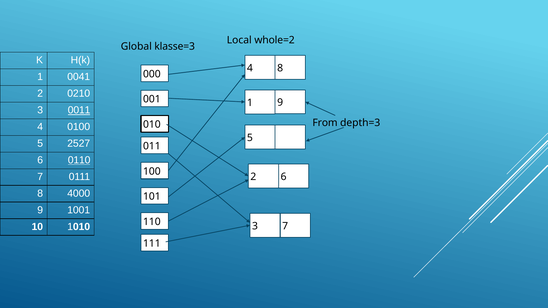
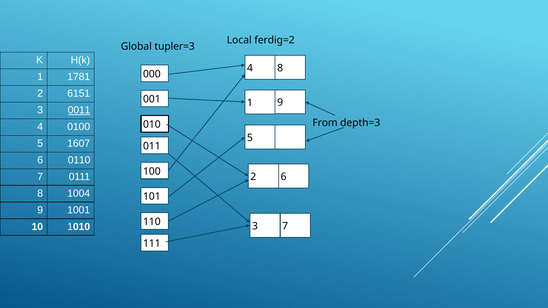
whole=2: whole=2 -> ferdig=2 (275, 40)
klasse=3: klasse=3 -> tupler=3 (175, 47)
0041: 0041 -> 1781 (79, 77)
0210: 0210 -> 6151 (79, 94)
2527: 2527 -> 1607 (79, 144)
0110 underline: present -> none (79, 160)
4000: 4000 -> 1004 (79, 194)
